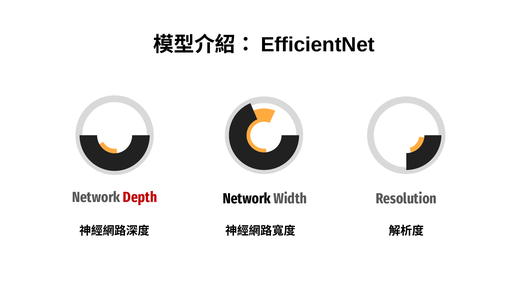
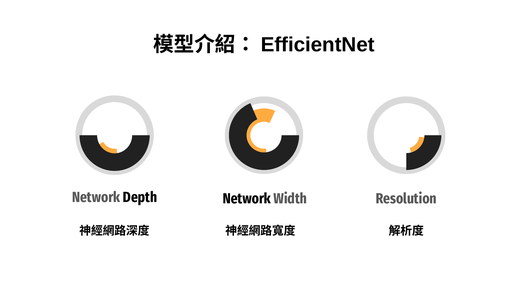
Depth colour: red -> black (140, 197)
